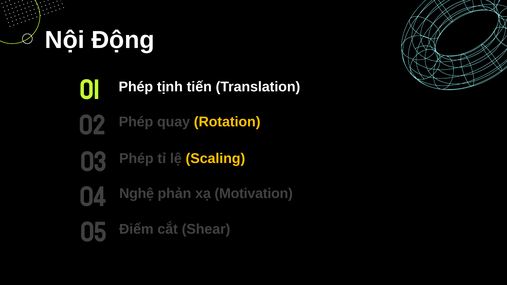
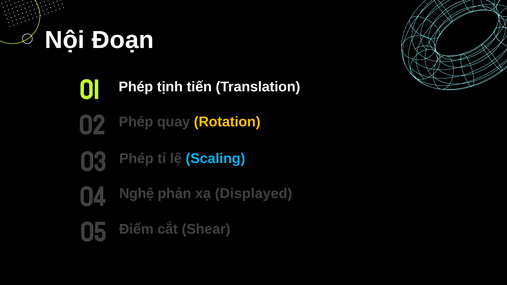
Động: Động -> Đoạn (123, 40)
Scaling colour: yellow -> light blue (215, 159)
Motivation: Motivation -> Displayed (254, 194)
